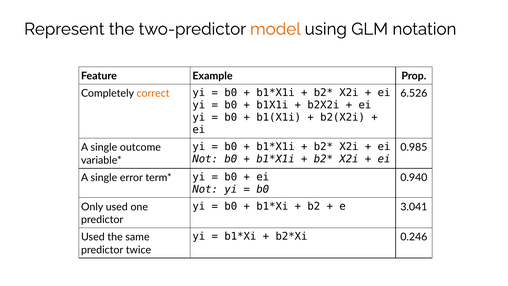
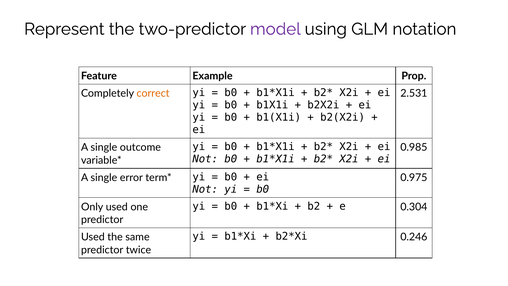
model colour: orange -> purple (275, 29)
6.526: 6.526 -> 2.531 (414, 93)
0.940: 0.940 -> 0.975 (414, 177)
3.041: 3.041 -> 0.304 (414, 207)
